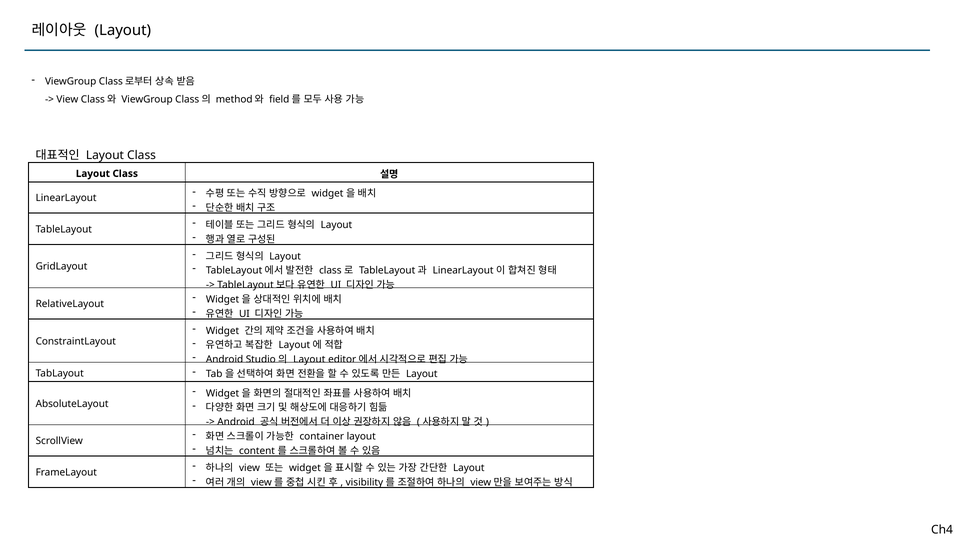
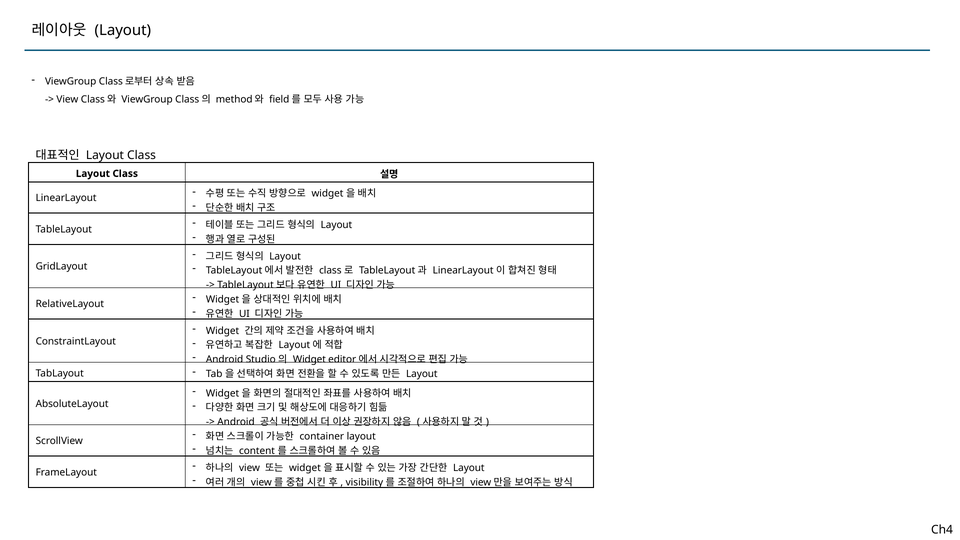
Layout: Layout -> Widget (309, 360)
